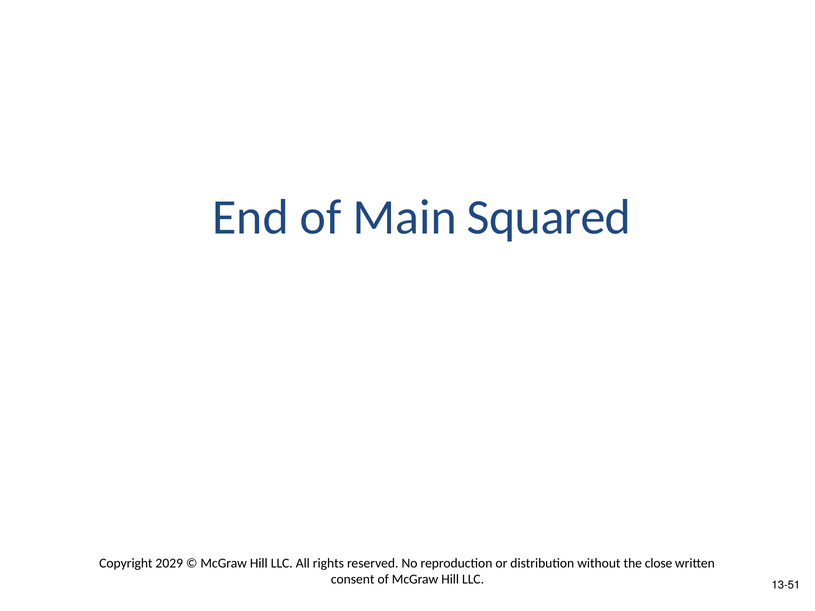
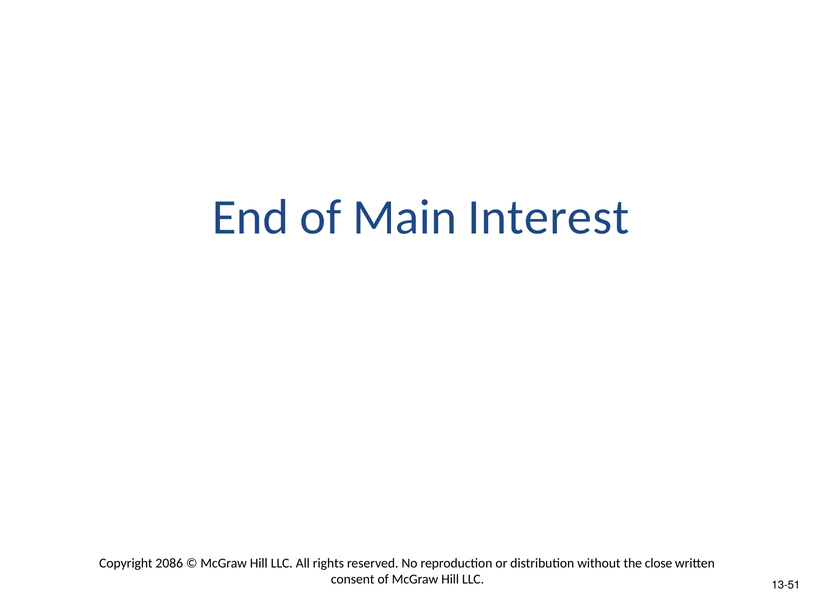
Squared: Squared -> Interest (549, 217)
2029: 2029 -> 2086 (169, 563)
